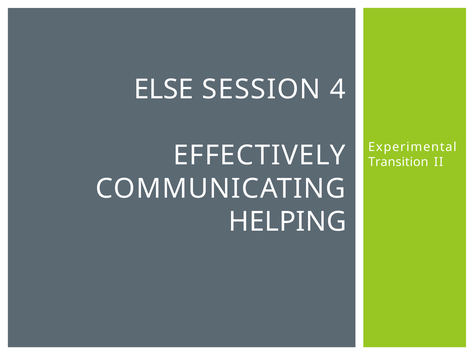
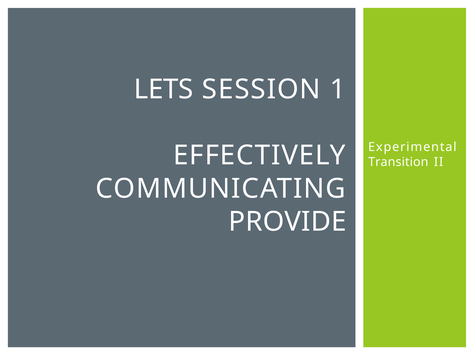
ELSE: ELSE -> LETS (164, 89)
4: 4 -> 1 (338, 89)
HELPING: HELPING -> PROVIDE (287, 222)
